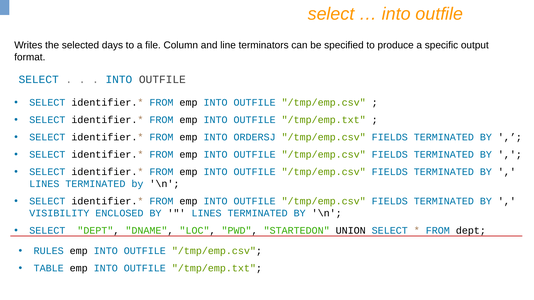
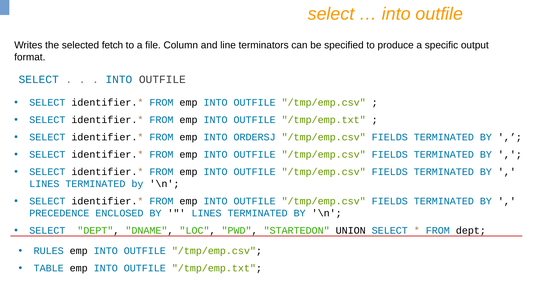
days: days -> fetch (112, 45)
VISIBILITY: VISIBILITY -> PRECEDENCE (59, 214)
